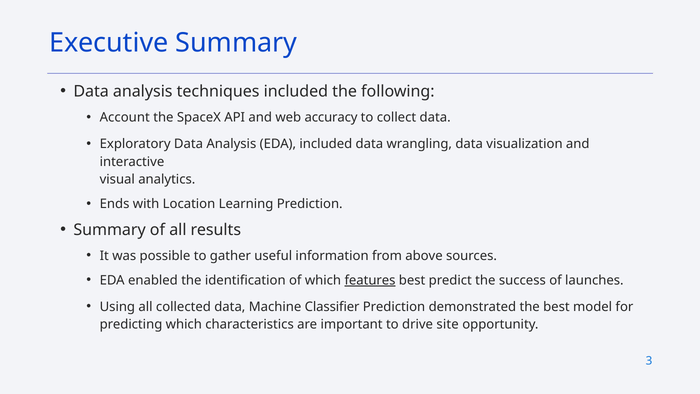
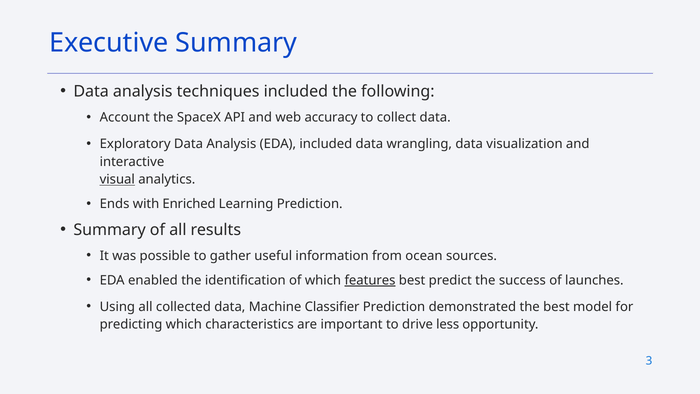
visual underline: none -> present (117, 179)
Location: Location -> Enriched (189, 204)
above: above -> ocean (424, 256)
site: site -> less (448, 324)
